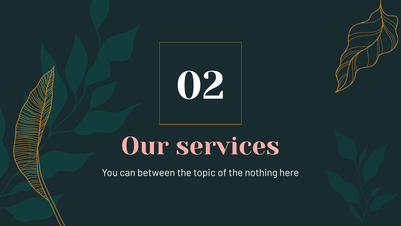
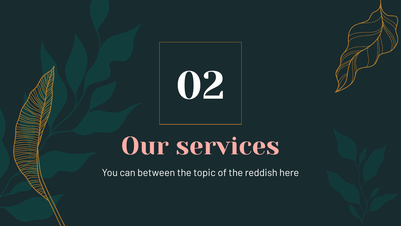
nothing: nothing -> reddish (261, 172)
